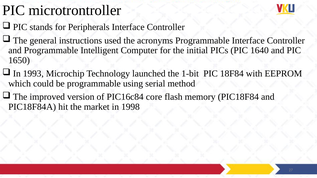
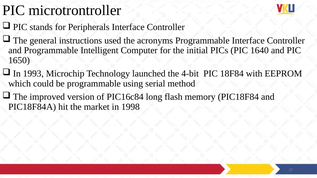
1-bit: 1-bit -> 4-bit (190, 74)
core: core -> long (154, 97)
